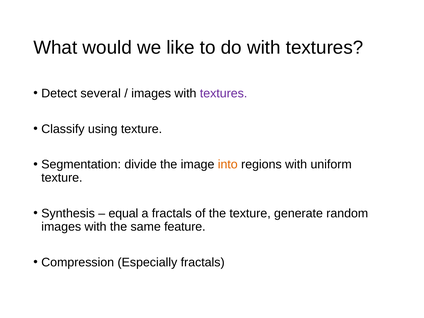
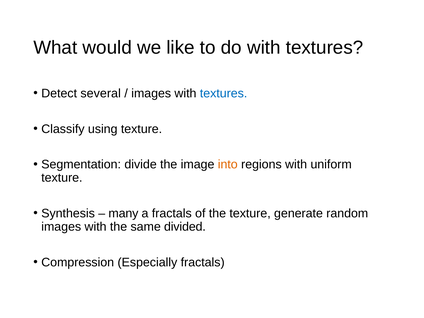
textures colour: purple -> blue (224, 93)
equal: equal -> many (123, 213)
feature: feature -> divided (185, 227)
